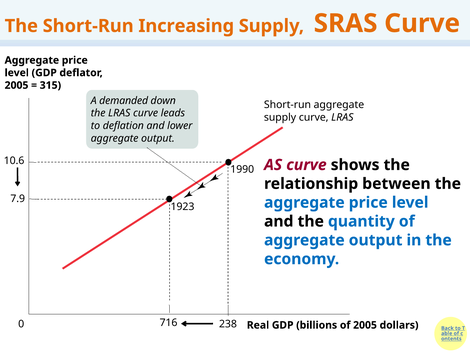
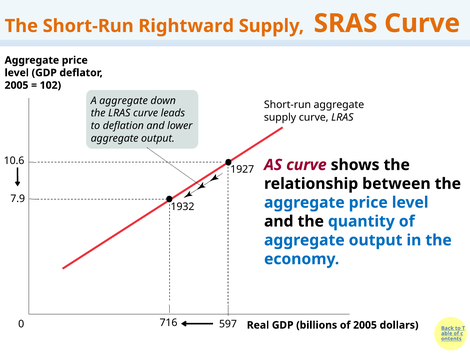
Increasing: Increasing -> Rightward (186, 26)
315: 315 -> 102 (50, 85)
A demanded: demanded -> aggregate (124, 101)
1990: 1990 -> 1927 (242, 169)
1923: 1923 -> 1932 (182, 206)
238: 238 -> 597 (228, 324)
